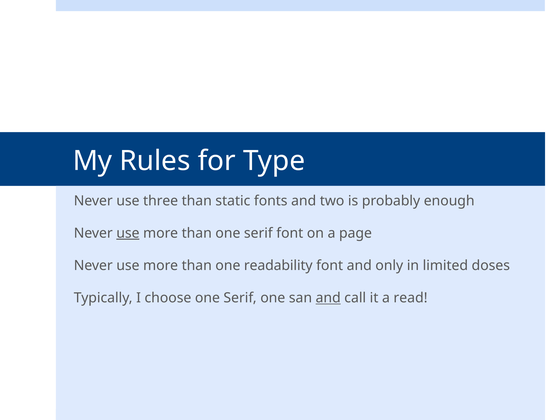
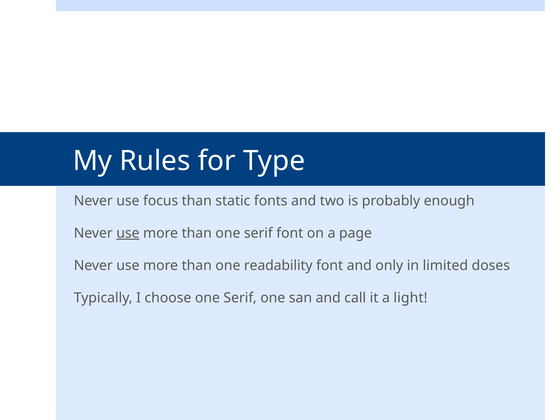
three: three -> focus (161, 200)
and underline: present -> none (328, 297)
read: read -> light (410, 297)
